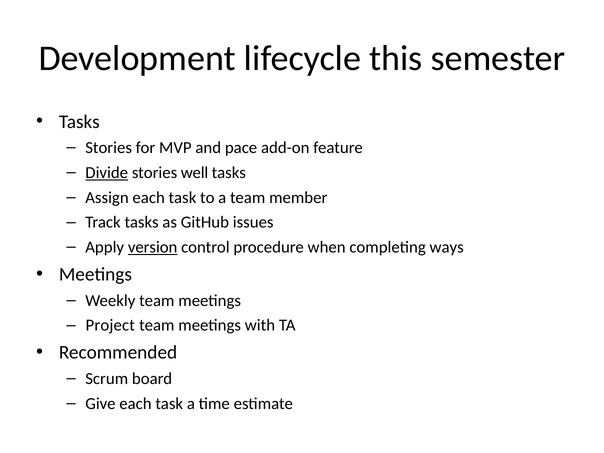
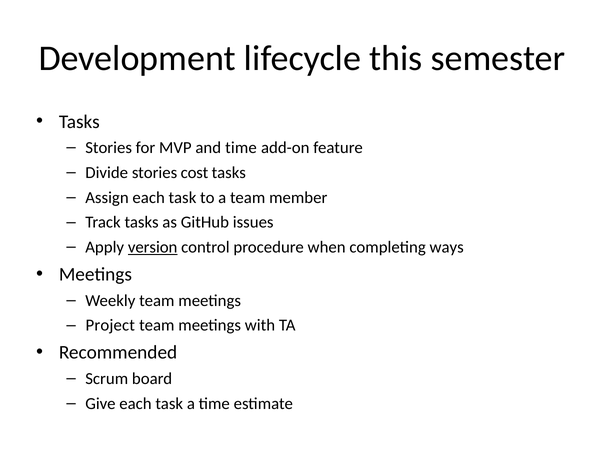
and pace: pace -> time (241, 148)
Divide underline: present -> none (107, 173)
well: well -> cost (195, 173)
